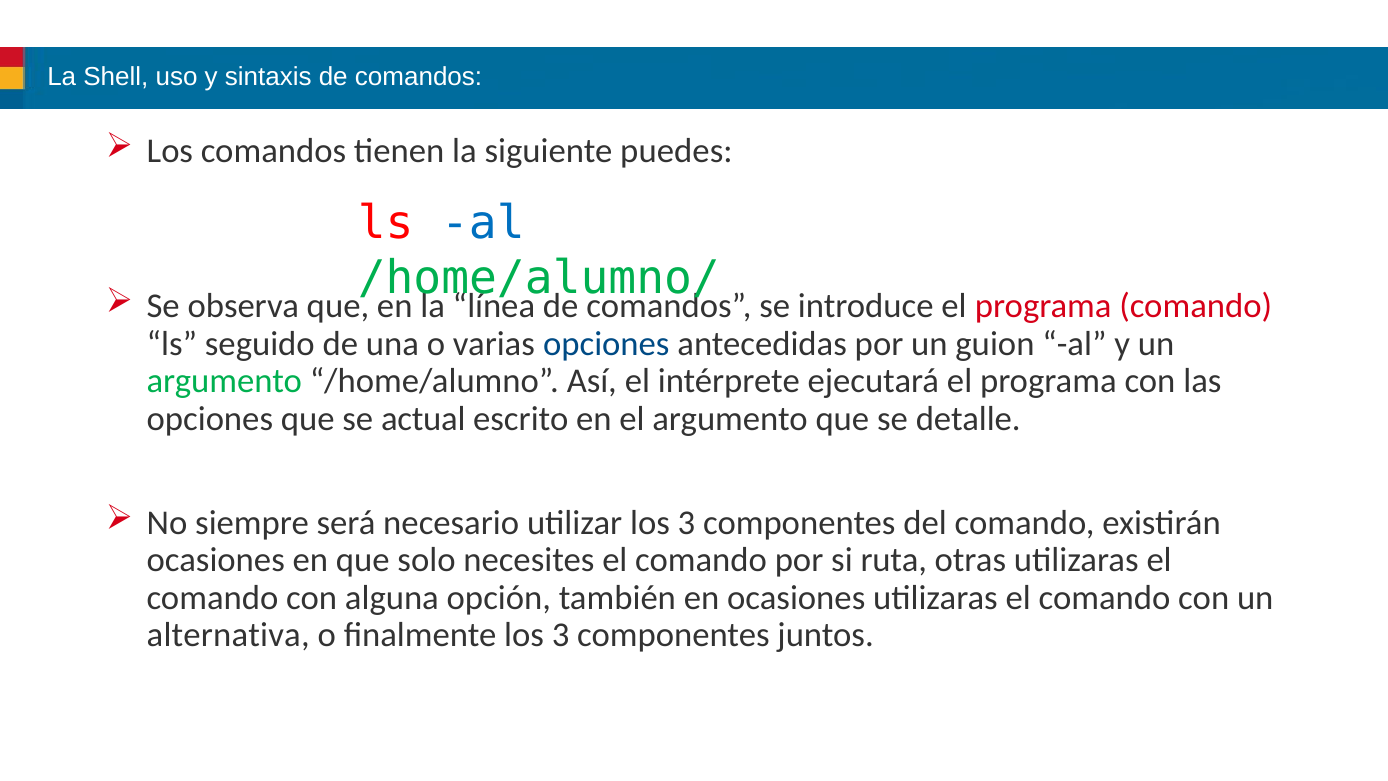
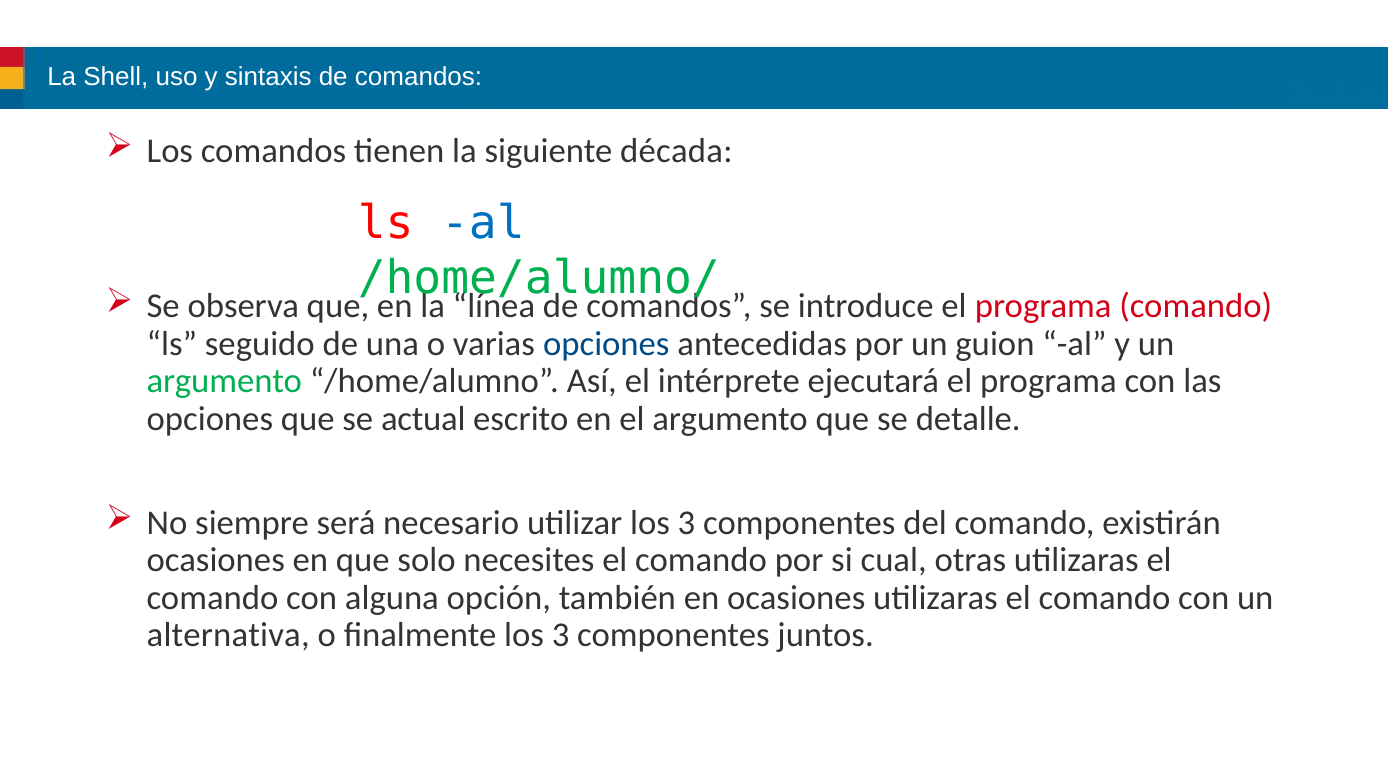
puedes: puedes -> década (676, 151)
ruta: ruta -> cual (894, 560)
